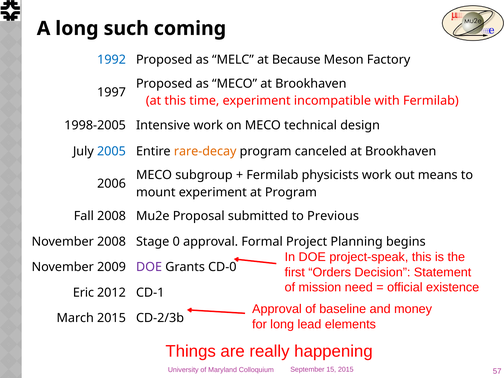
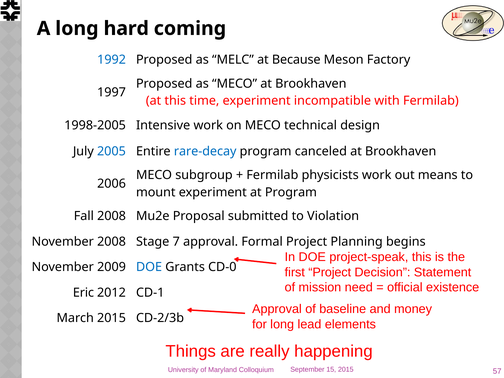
such: such -> hard (126, 28)
rare-decay colour: orange -> blue (205, 151)
Previous: Previous -> Violation (333, 216)
0: 0 -> 7 (176, 242)
DOE colour: purple -> blue (149, 267)
first Orders: Orders -> Project (330, 272)
